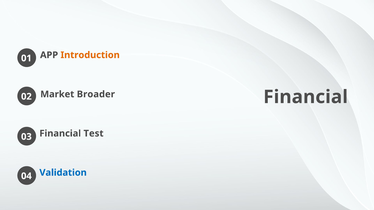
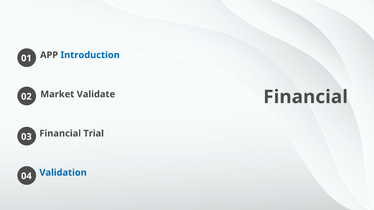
Introduction colour: orange -> blue (90, 55)
Broader: Broader -> Validate (96, 94)
Test: Test -> Trial (94, 134)
